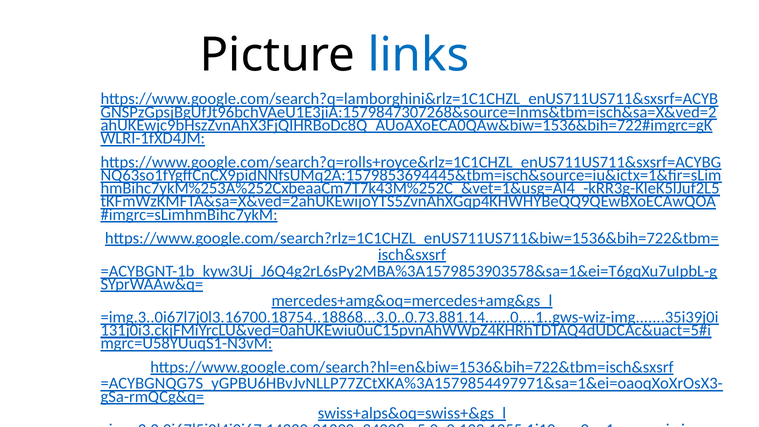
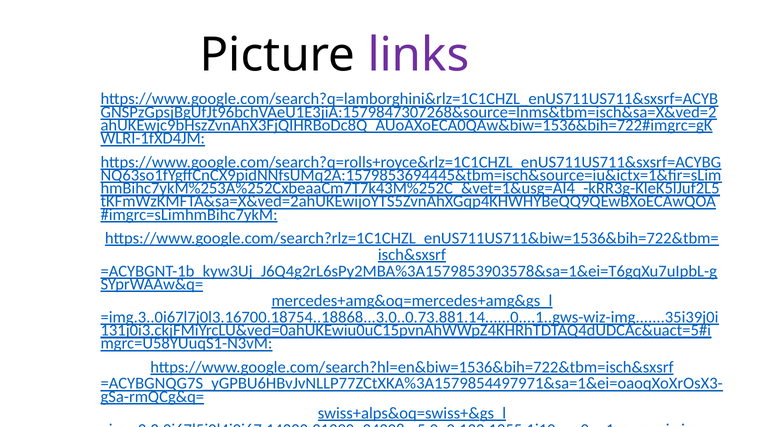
links colour: blue -> purple (418, 55)
